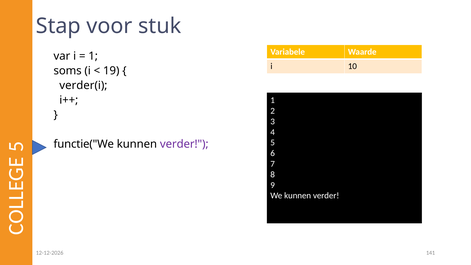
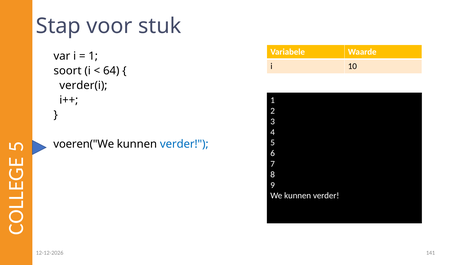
soms: soms -> soort (68, 71)
19: 19 -> 64 (111, 71)
functie("We: functie("We -> voeren("We (84, 144)
verder colour: purple -> blue (184, 144)
